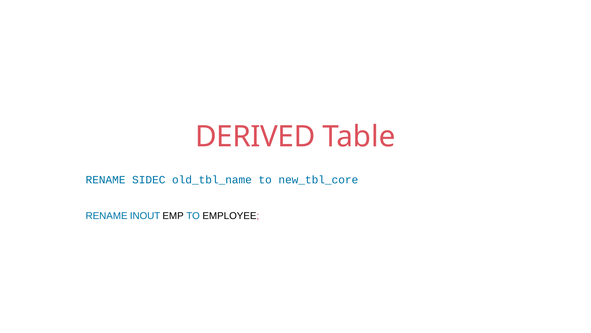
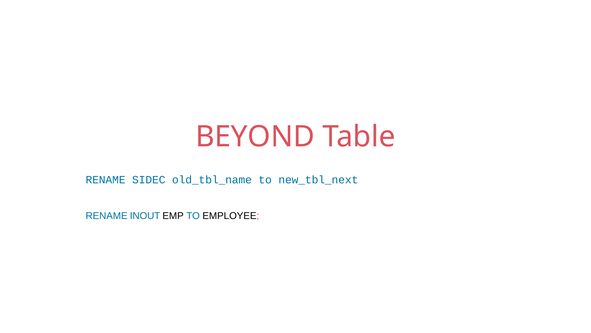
DERIVED: DERIVED -> BEYOND (255, 136)
new_tbl_core: new_tbl_core -> new_tbl_next (318, 180)
